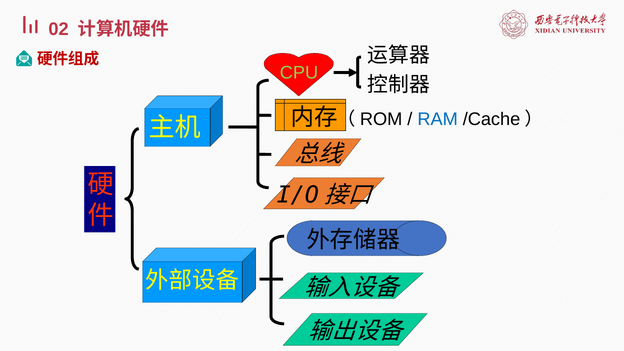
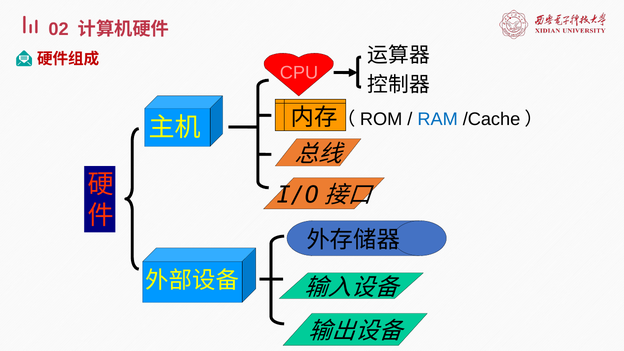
CPU colour: light green -> pink (299, 73)
